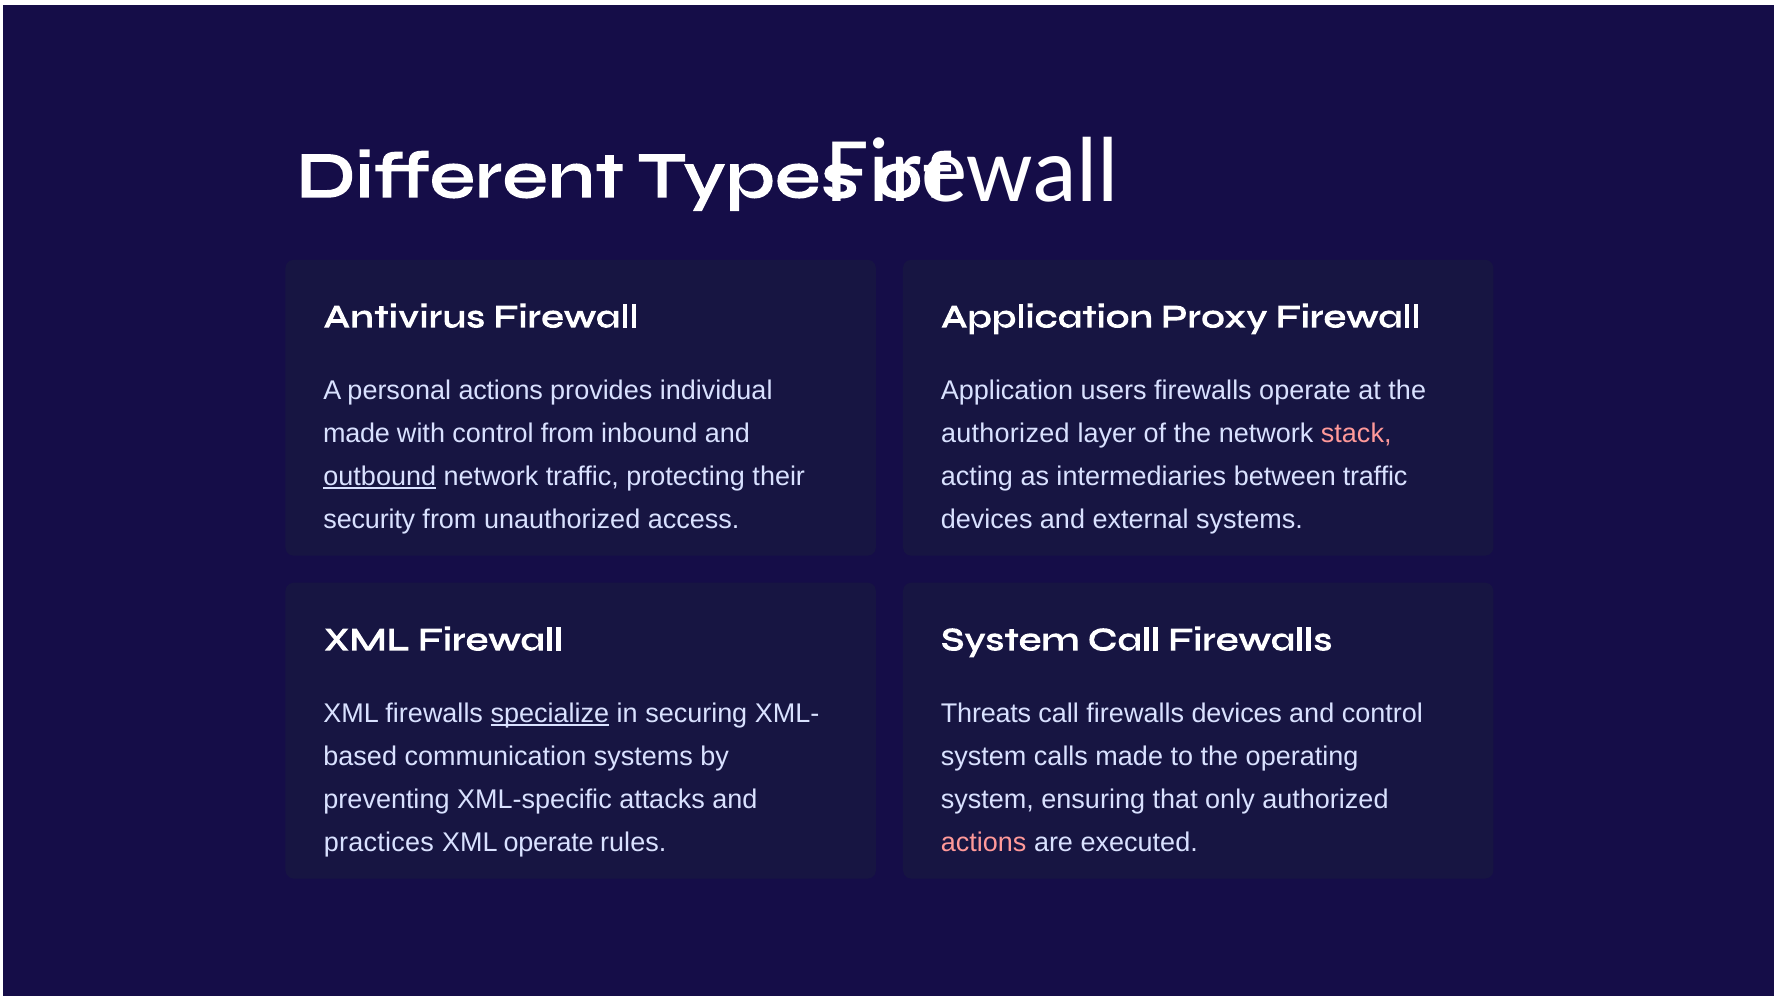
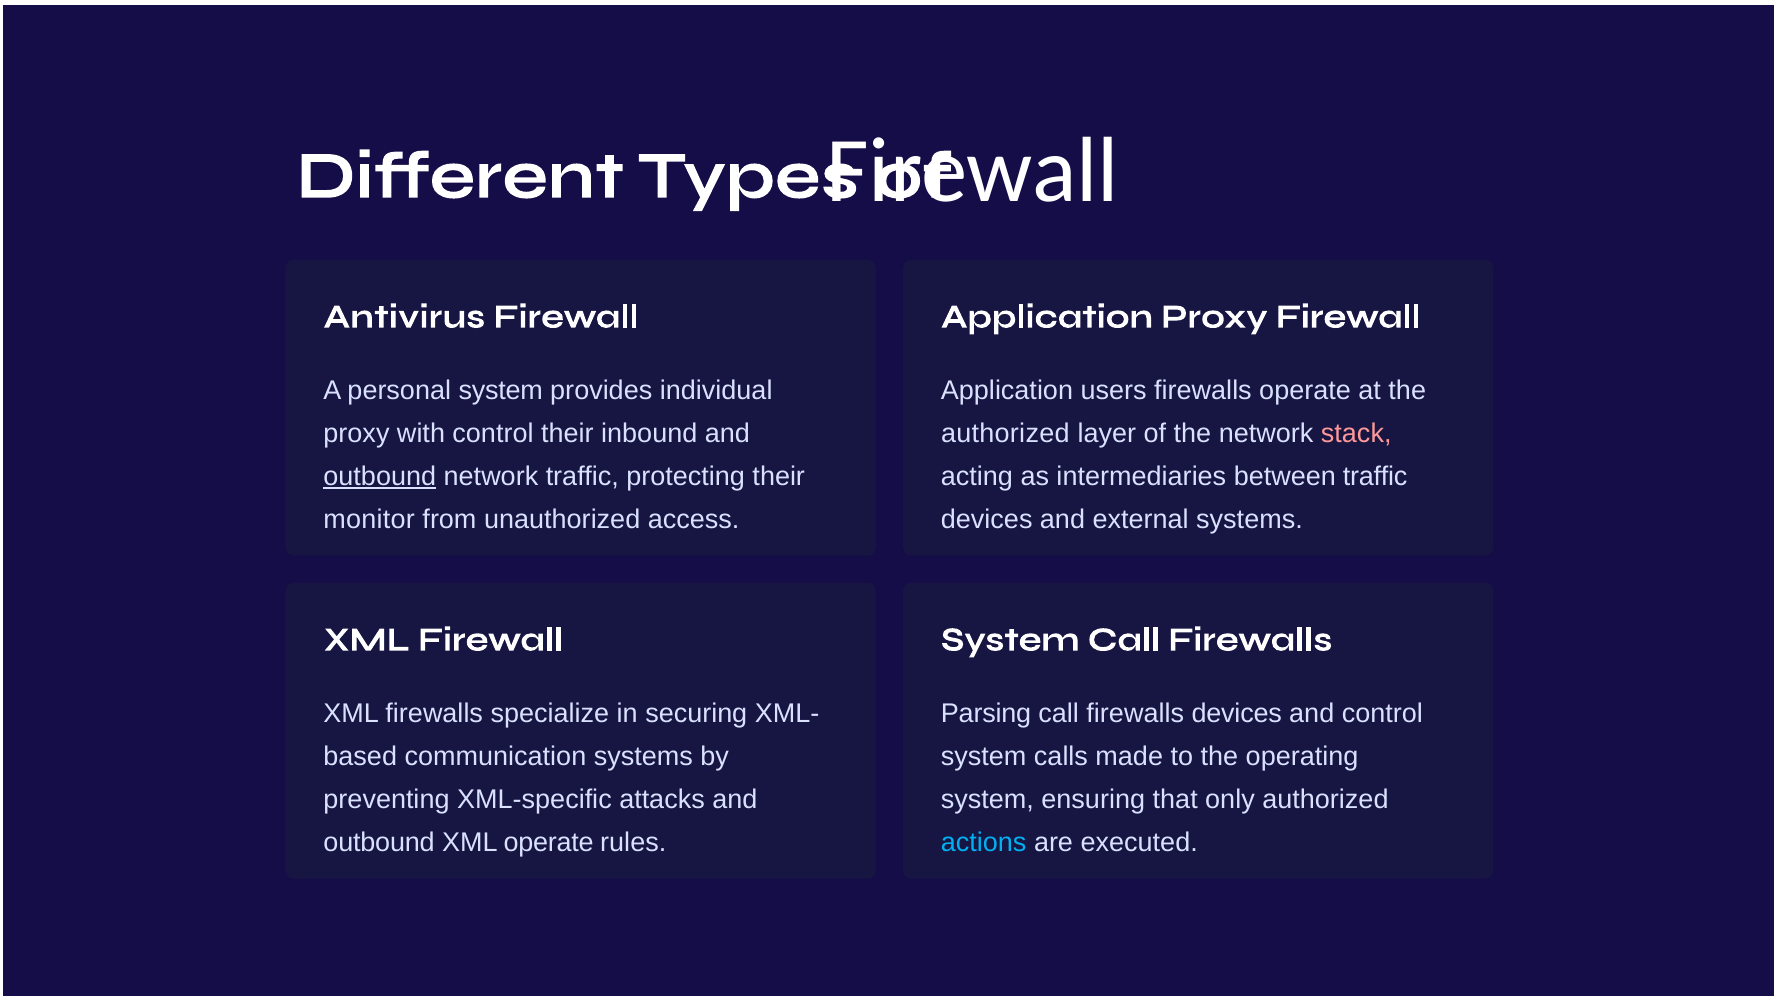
personal actions: actions -> system (501, 391)
made: made -> proxy (356, 434)
control from: from -> their (567, 434)
security: security -> monitor (369, 520)
specialize underline: present -> none (550, 714)
Threats: Threats -> Parsing (986, 714)
practices: practices -> outbound (379, 843)
actions colour: pink -> light blue (984, 843)
